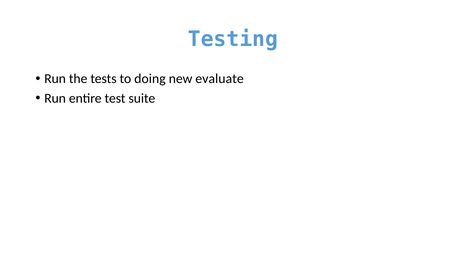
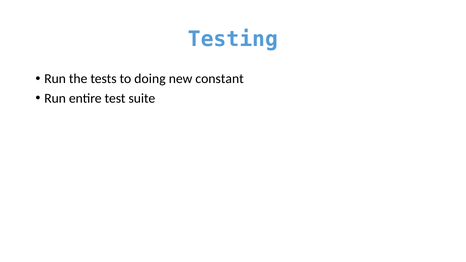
evaluate: evaluate -> constant (220, 79)
